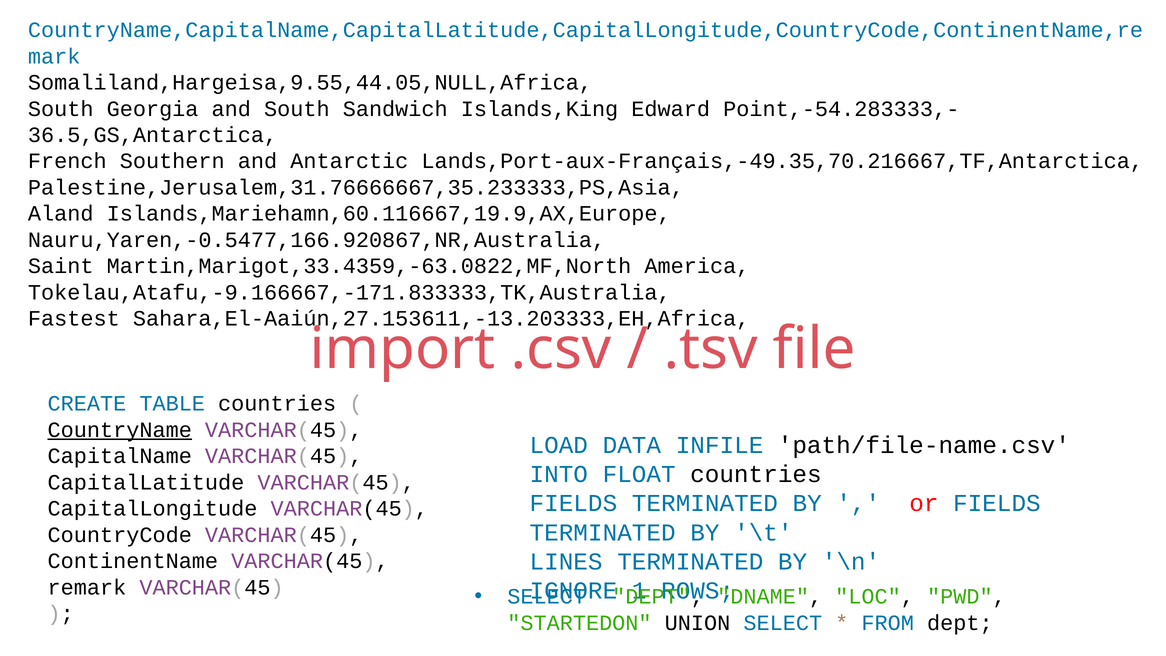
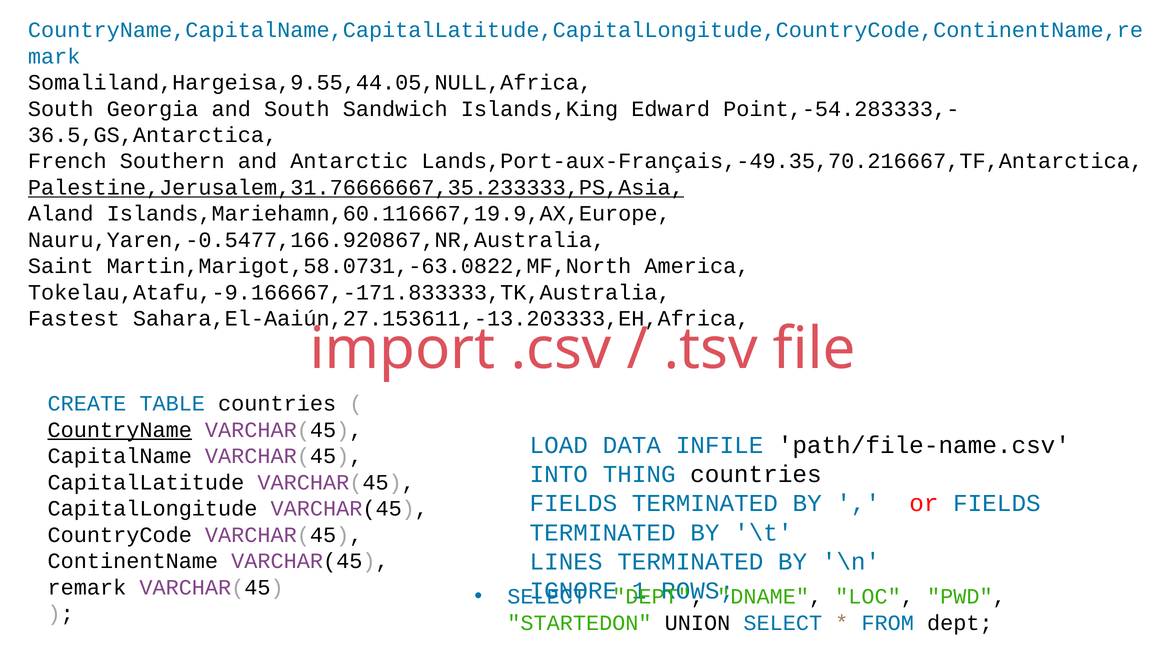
Palestine,Jerusalem,31.76666667,35.233333,PS,Asia underline: none -> present (356, 187)
Martin,Marigot,33.4359,-63.0822,MF,North: Martin,Marigot,33.4359,-63.0822,MF,North -> Martin,Marigot,58.0731,-63.0822,MF,North (369, 266)
FLOAT: FLOAT -> THING (639, 474)
